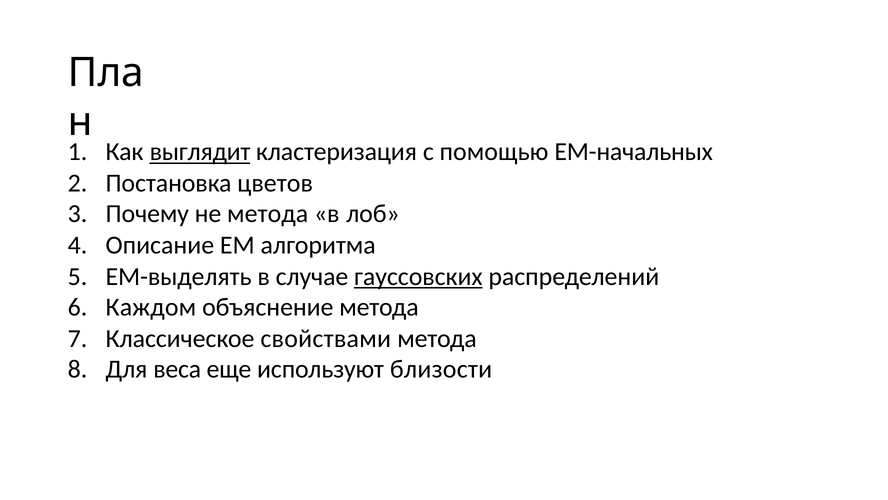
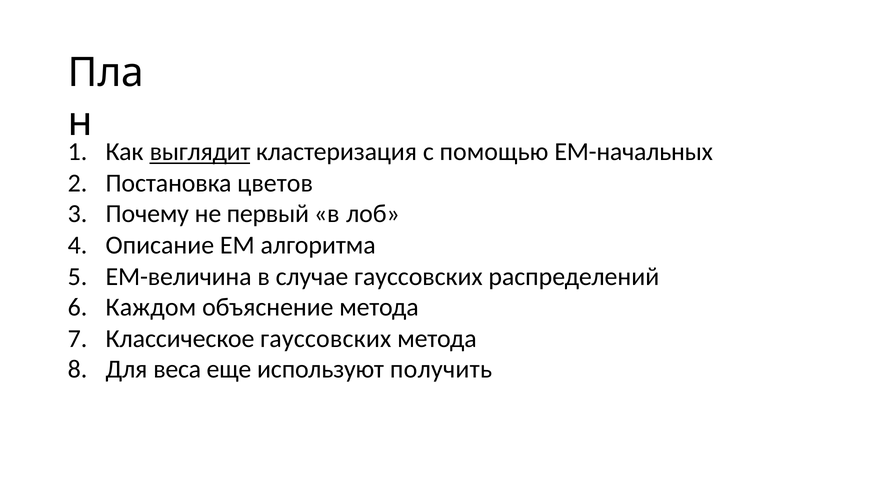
не метода: метода -> первый (268, 214)
EM-выделять: EM-выделять -> EM-величина (179, 276)
гауссовских underline: present -> none (418, 276)
Классическое свойствами: свойствами -> гауссовских (326, 338)
близости: близости -> получить (441, 369)
